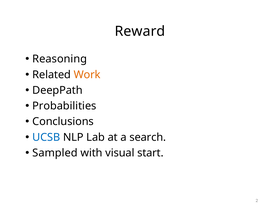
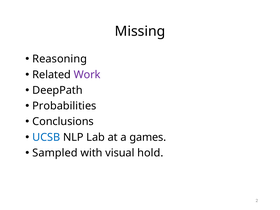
Reward: Reward -> Missing (140, 31)
Work colour: orange -> purple (87, 75)
search: search -> games (148, 137)
start: start -> hold (150, 153)
